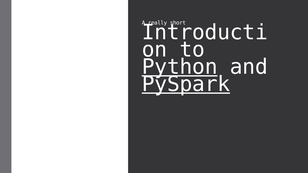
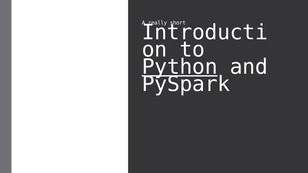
PySpark underline: present -> none (186, 84)
